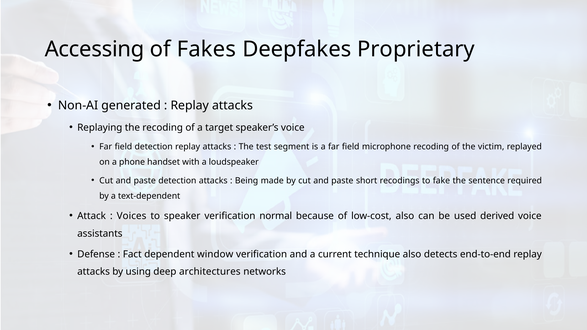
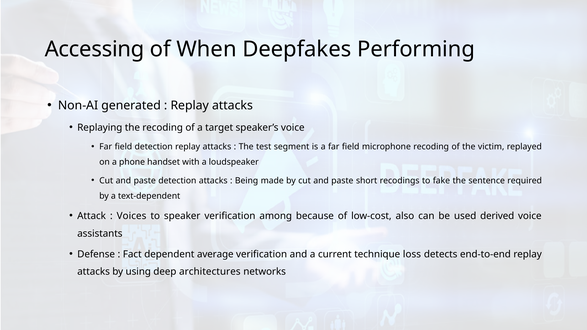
Fakes: Fakes -> When (207, 49)
Proprietary: Proprietary -> Performing (416, 49)
normal: normal -> among (276, 216)
window: window -> average (215, 254)
technique also: also -> loss (412, 254)
